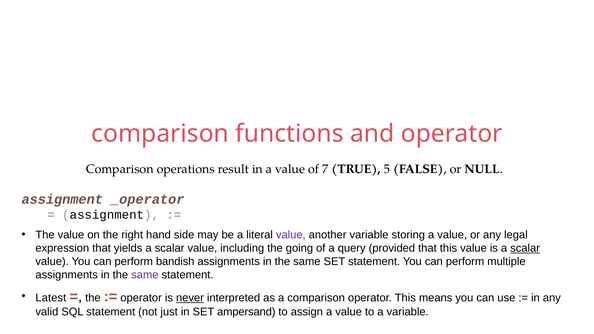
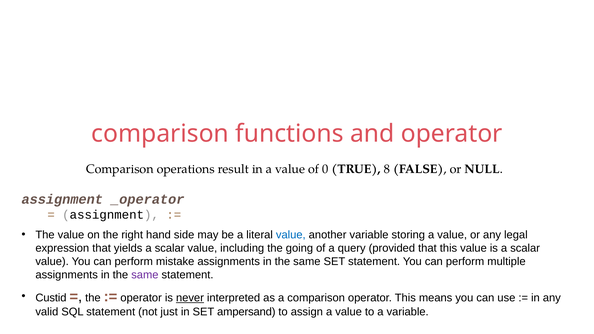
7: 7 -> 0 (325, 169)
5: 5 -> 8 (387, 169)
value colour: purple -> blue (291, 235)
scalar underline: present -> none (525, 248)
bandish: bandish -> mistake (175, 262)
Latest: Latest -> Custid (51, 298)
